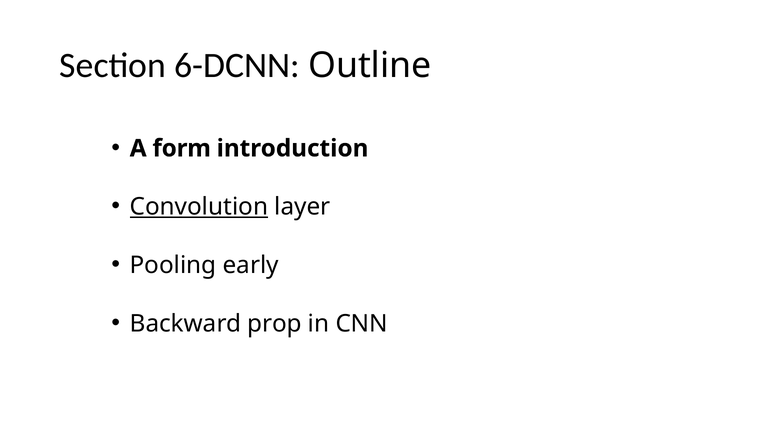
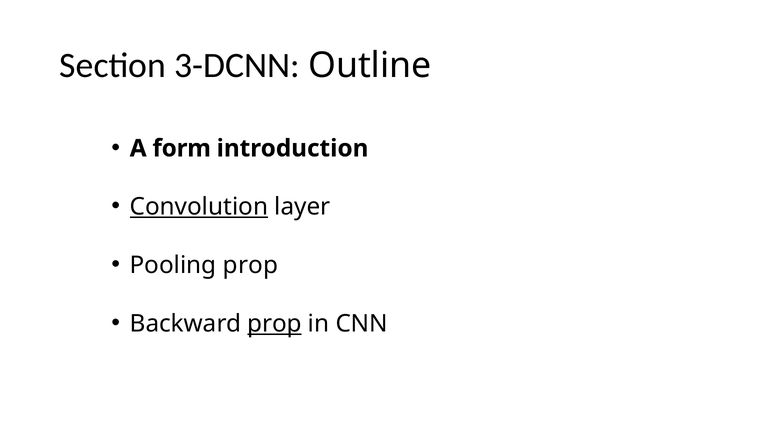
6-DCNN: 6-DCNN -> 3-DCNN (237, 65)
Pooling early: early -> prop (251, 265)
prop underline: none -> present (275, 324)
